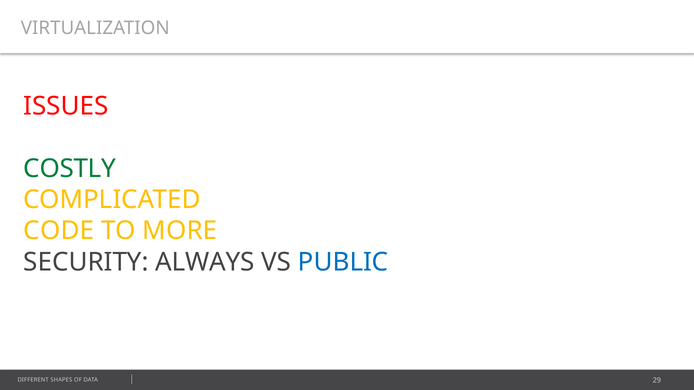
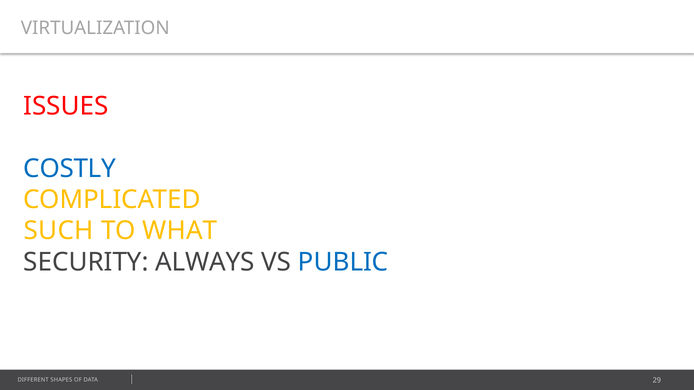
COSTLY colour: green -> blue (70, 169)
CODE: CODE -> SUCH (59, 231)
MORE: MORE -> WHAT (180, 231)
